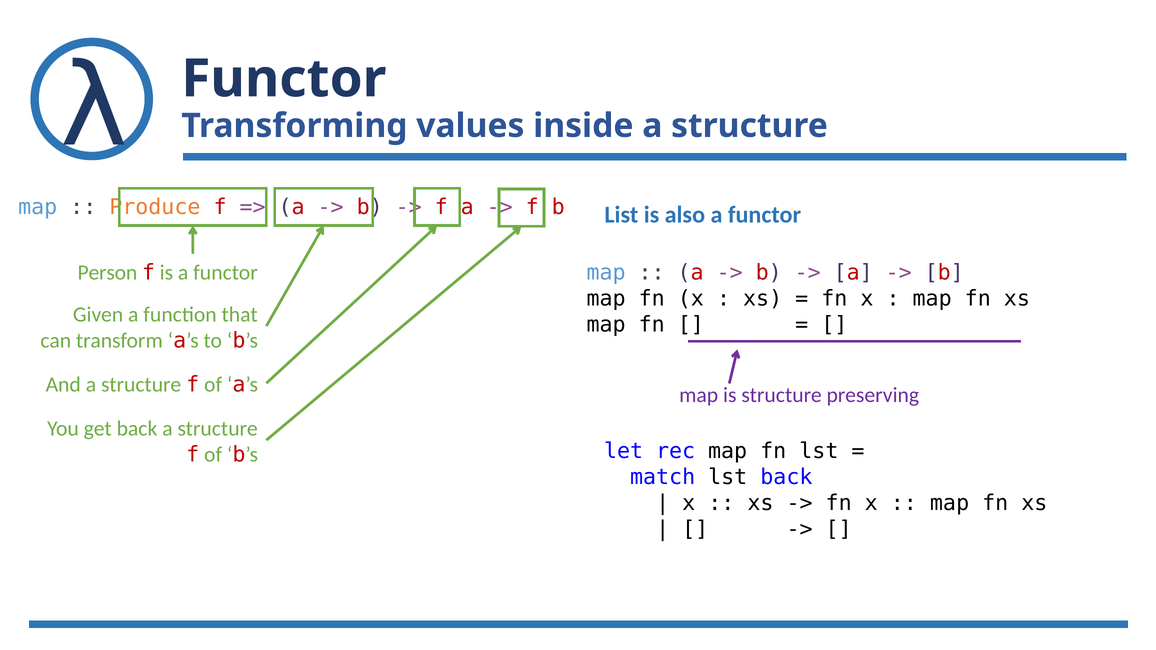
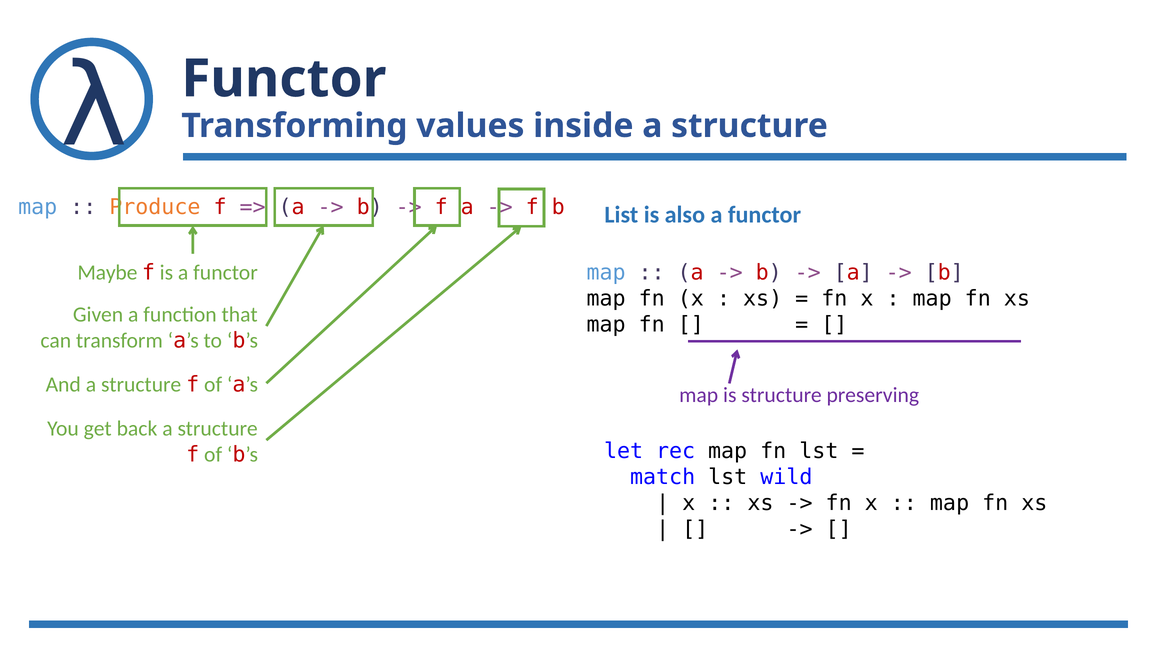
Person: Person -> Maybe (107, 273)
lst back: back -> wild (786, 477)
